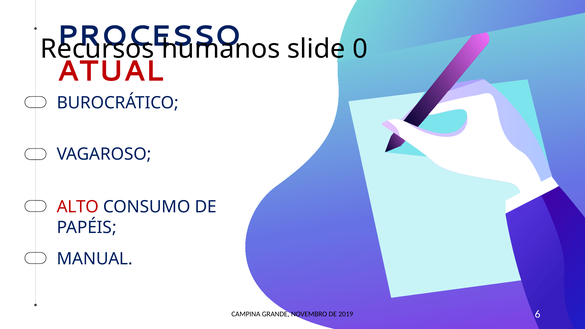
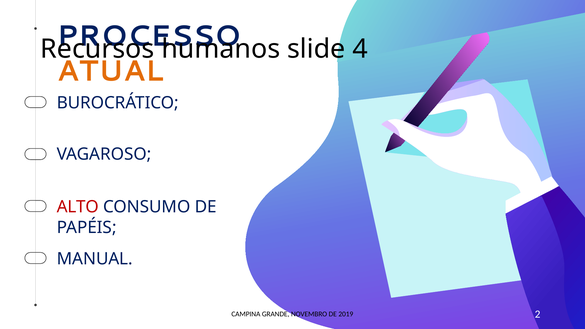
0: 0 -> 4 (360, 49)
ATUAL colour: red -> orange (110, 71)
6: 6 -> 2 (538, 314)
